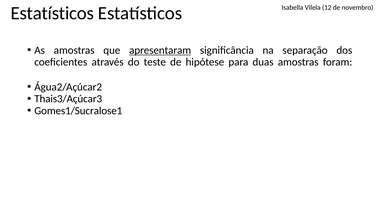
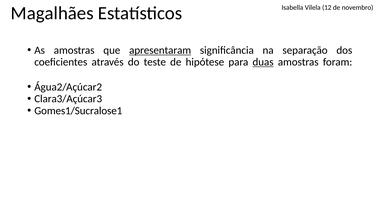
Estatísticos: Estatísticos -> Magalhães (52, 13)
duas underline: none -> present (263, 62)
Thais3/Açúcar3: Thais3/Açúcar3 -> Clara3/Açúcar3 (68, 99)
